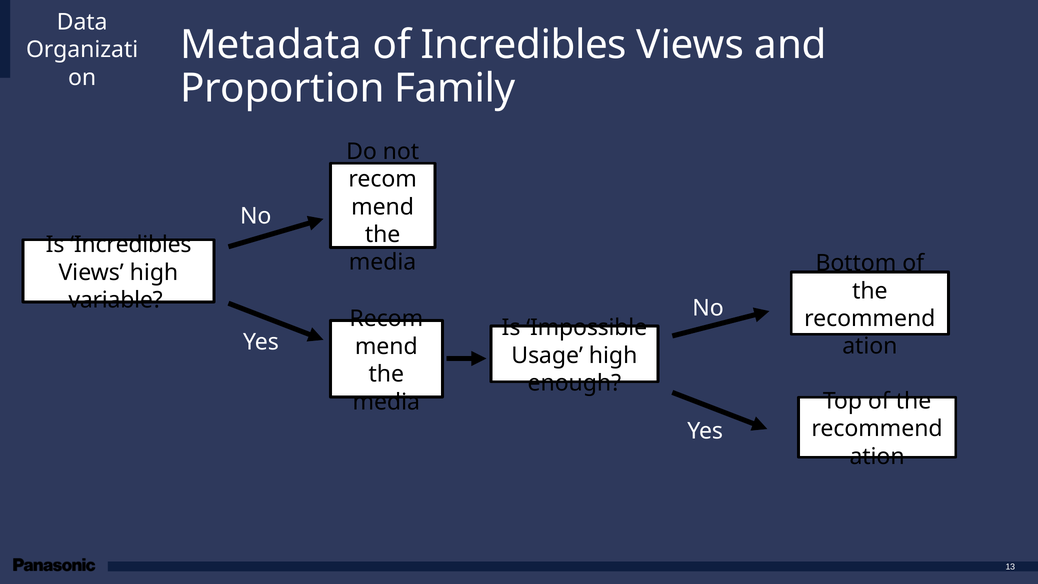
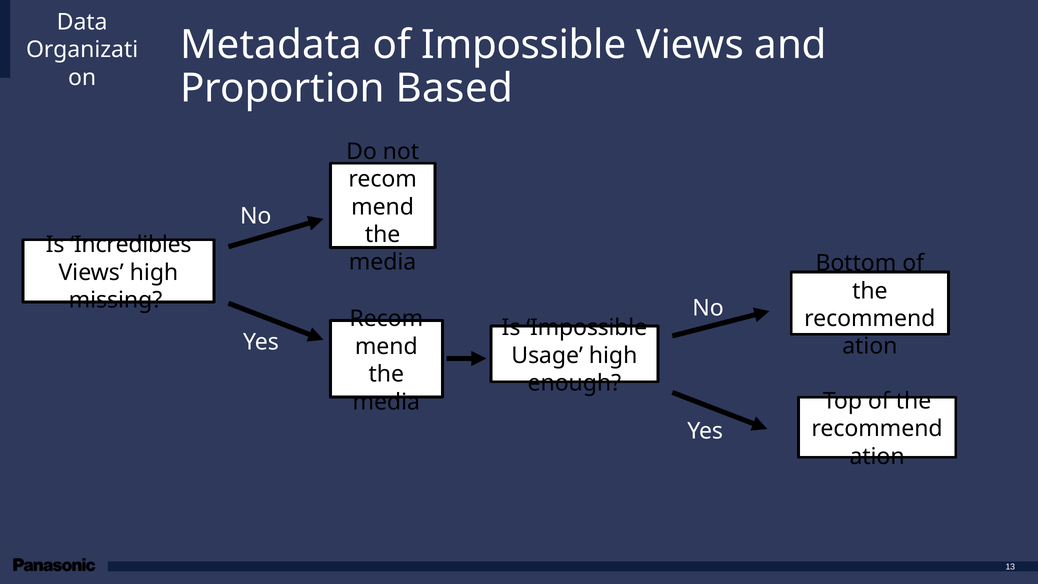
of Incredibles: Incredibles -> Impossible (524, 45)
Family: Family -> Based (454, 88)
variable: variable -> missing (115, 300)
